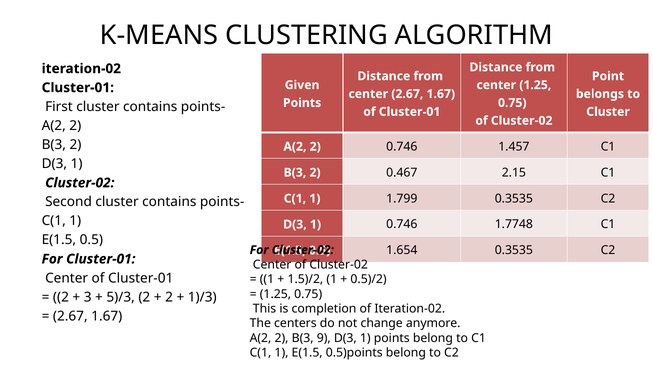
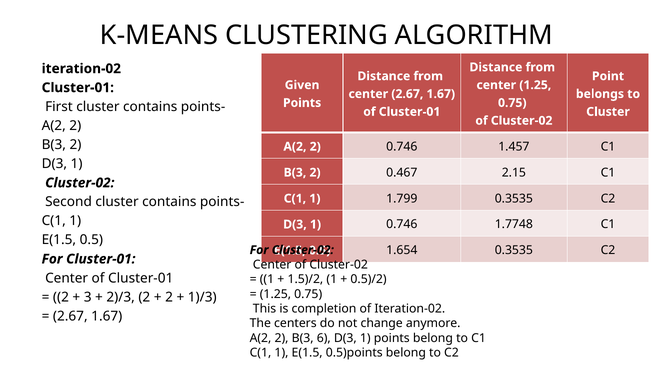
5)/3: 5)/3 -> 2)/3 (121, 297)
9: 9 -> 6 (324, 338)
